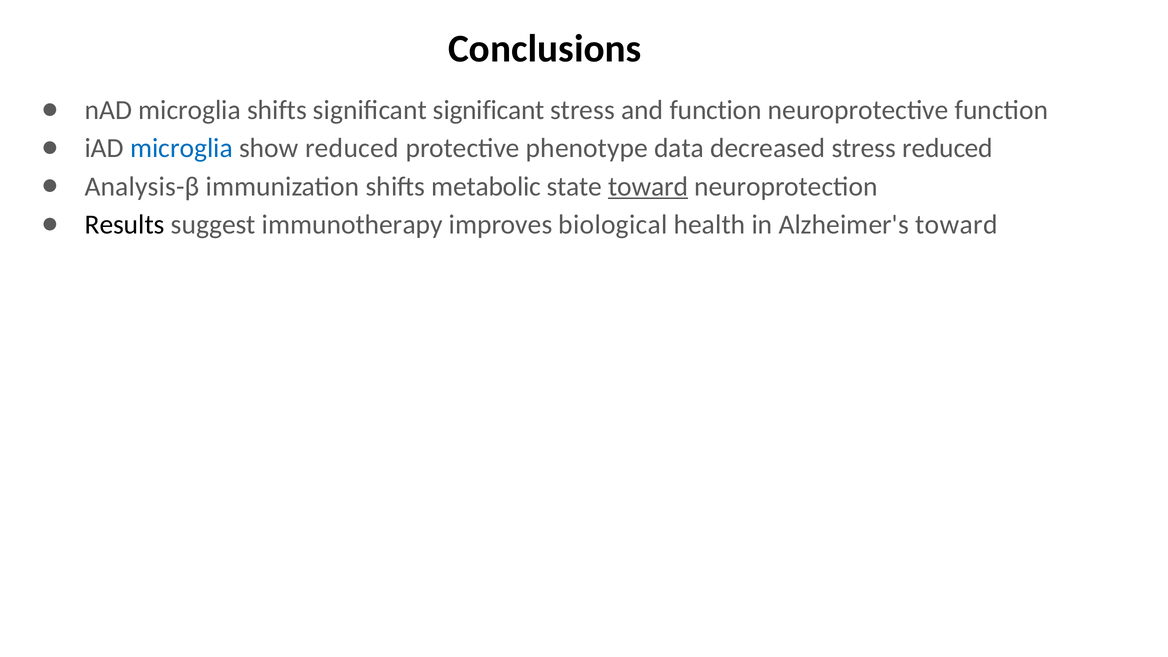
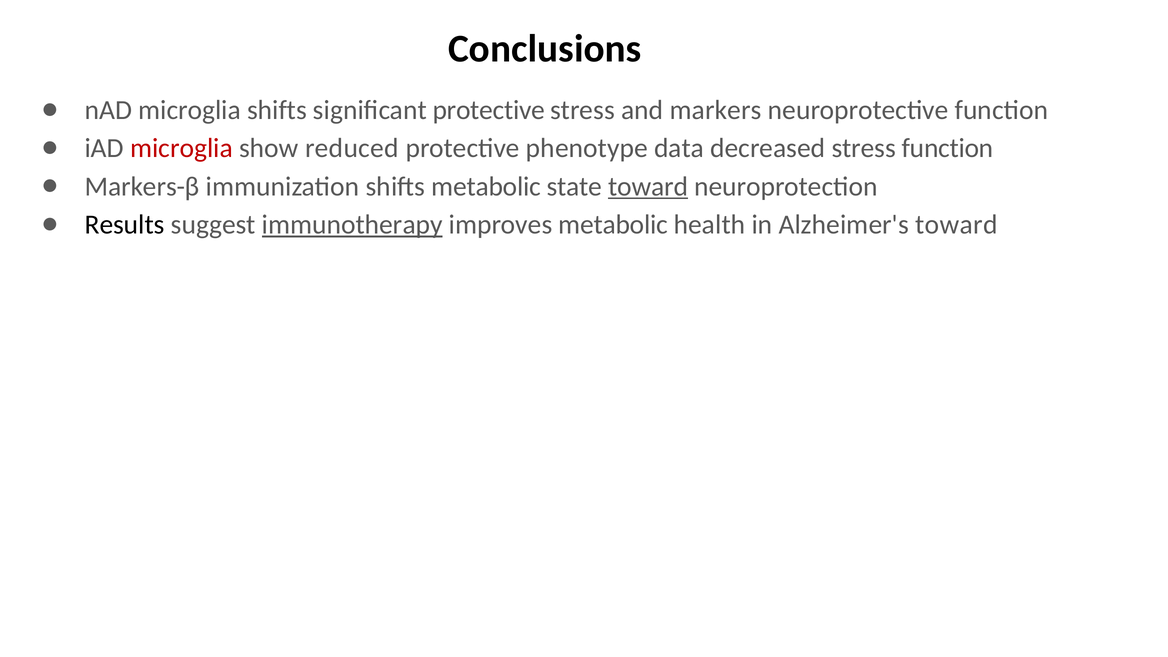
significant significant: significant -> protective (489, 110)
and function: function -> markers (716, 110)
microglia colour: blue -> red (182, 148)
stress reduced: reduced -> function (948, 148)
Analysis-β: Analysis-β -> Markers-β (142, 187)
immunotherapy underline: none -> present (352, 225)
improves biological: biological -> metabolic (613, 225)
